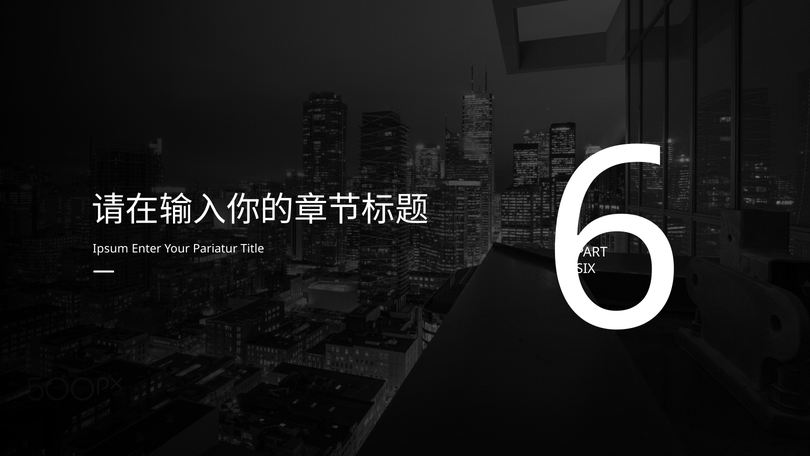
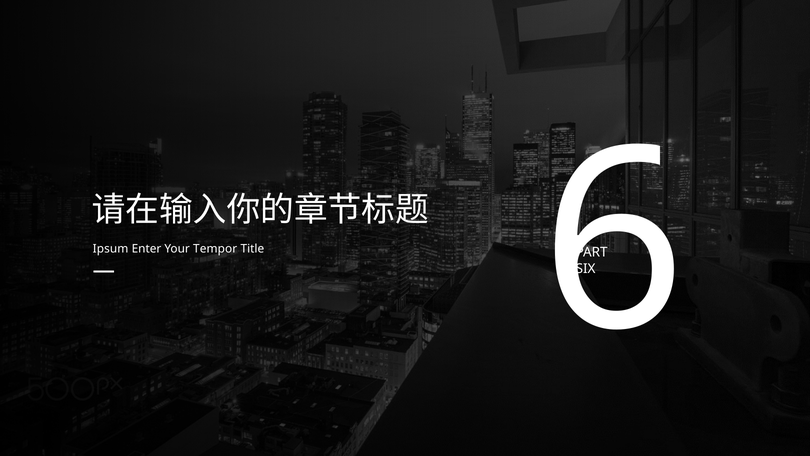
Pariatur: Pariatur -> Tempor (215, 249)
